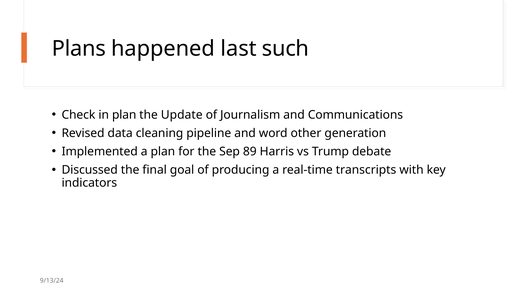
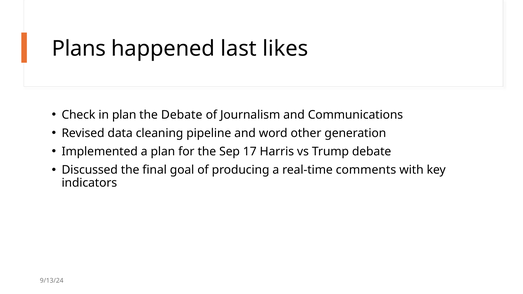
such: such -> likes (285, 49)
the Update: Update -> Debate (182, 115)
89: 89 -> 17 (250, 152)
transcripts: transcripts -> comments (366, 170)
